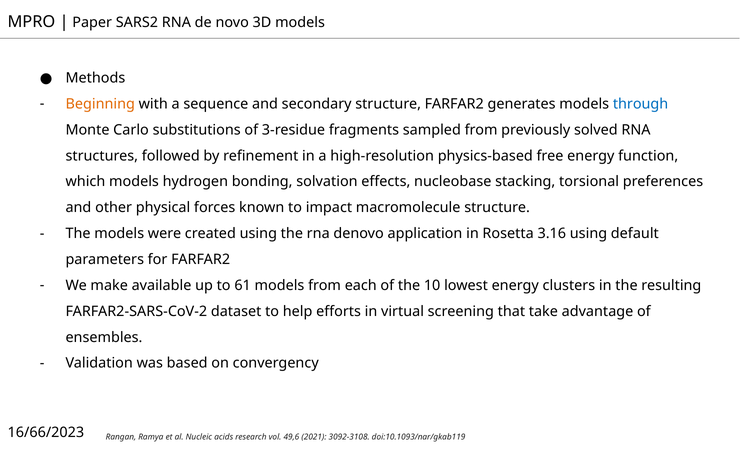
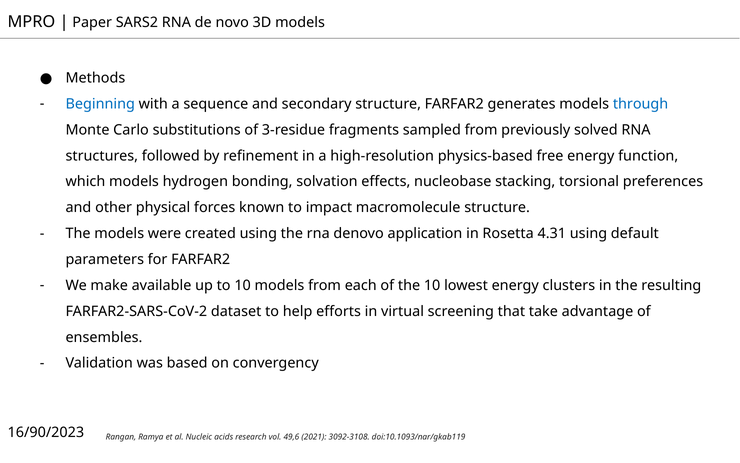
Beginning colour: orange -> blue (100, 104)
3.16: 3.16 -> 4.31 (552, 233)
to 61: 61 -> 10 (243, 285)
16/66/2023: 16/66/2023 -> 16/90/2023 (46, 432)
